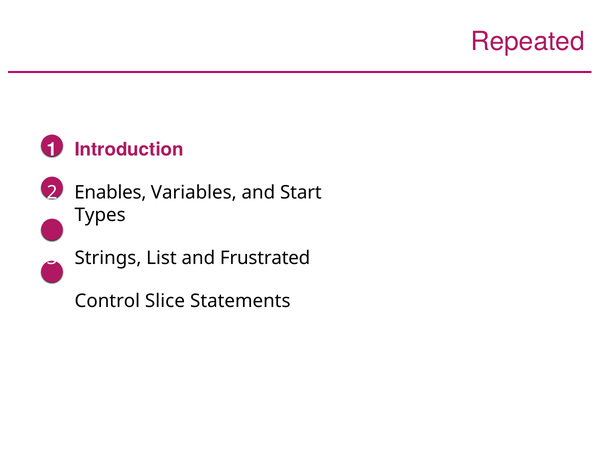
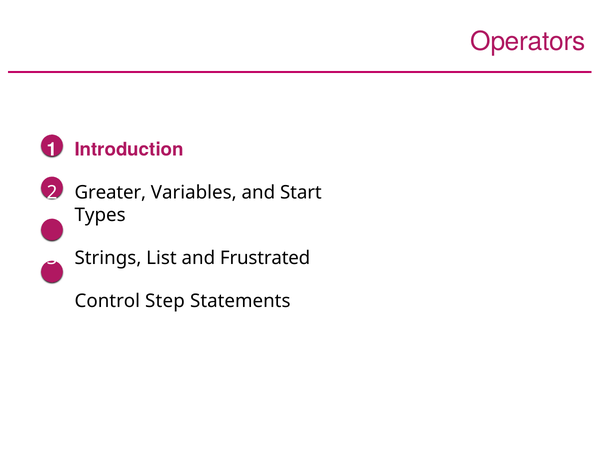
Repeated: Repeated -> Operators (528, 42)
Enables: Enables -> Greater (110, 193)
Slice: Slice -> Step (165, 301)
